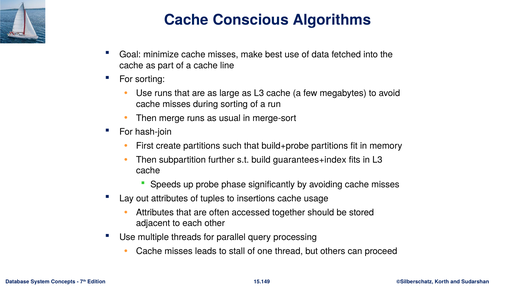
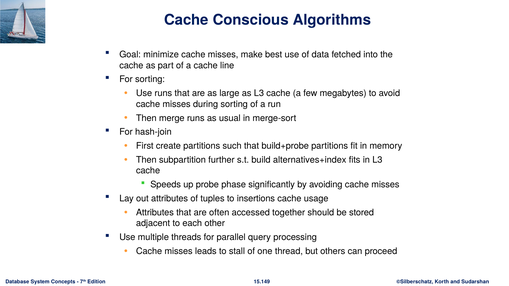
guarantees+index: guarantees+index -> alternatives+index (310, 160)
